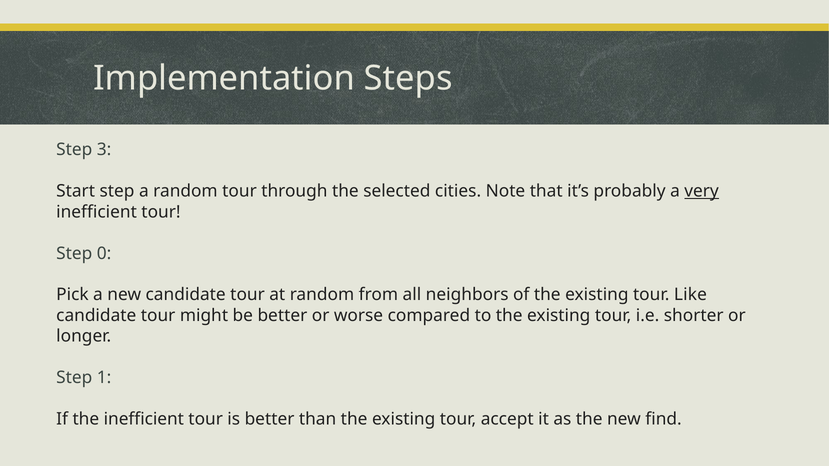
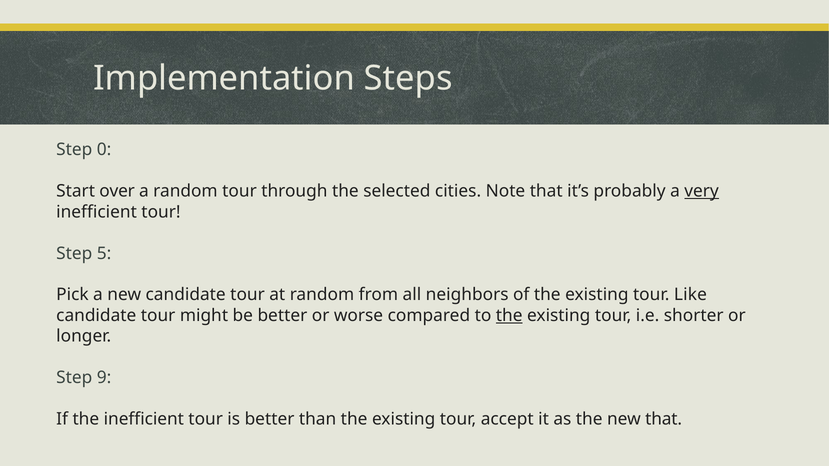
3: 3 -> 0 (104, 150)
Start step: step -> over (117, 191)
0: 0 -> 5 (104, 253)
the underline: none -> present (509, 316)
1: 1 -> 9 (104, 378)
new find: find -> that (664, 419)
